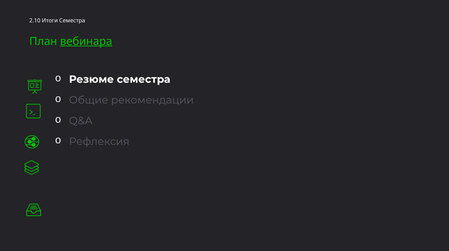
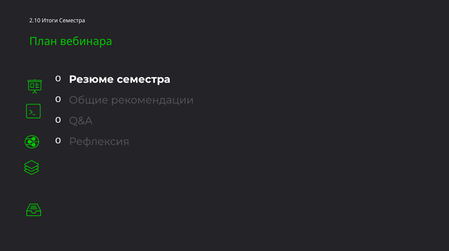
вебинара underline: present -> none (86, 41)
